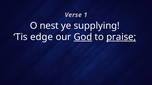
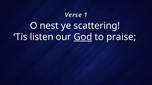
supplying: supplying -> scattering (97, 26)
edge: edge -> listen (42, 37)
praise underline: present -> none (121, 37)
